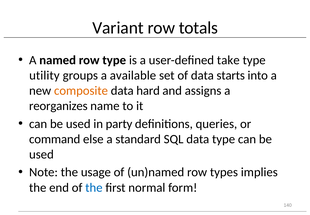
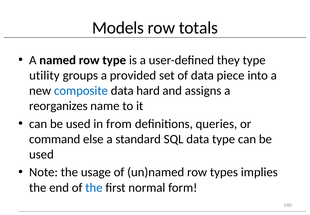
Variant: Variant -> Models (118, 28)
take: take -> they (228, 60)
available: available -> provided (133, 75)
starts: starts -> piece (231, 75)
composite colour: orange -> blue (81, 91)
party: party -> from (119, 124)
